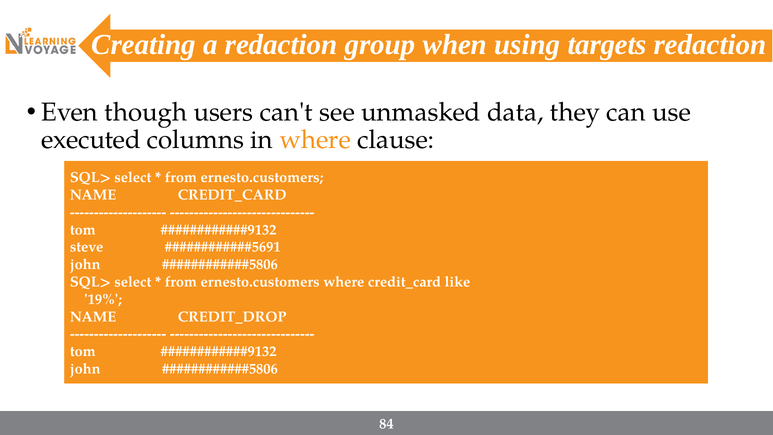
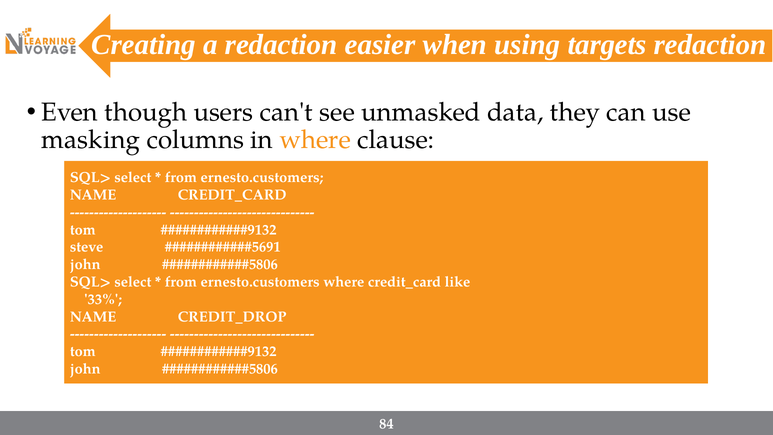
group: group -> easier (380, 45)
executed: executed -> masking (91, 140)
19%: 19% -> 33% (103, 299)
